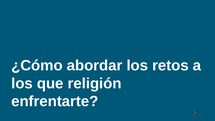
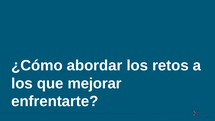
religión: religión -> mejorar (95, 83)
